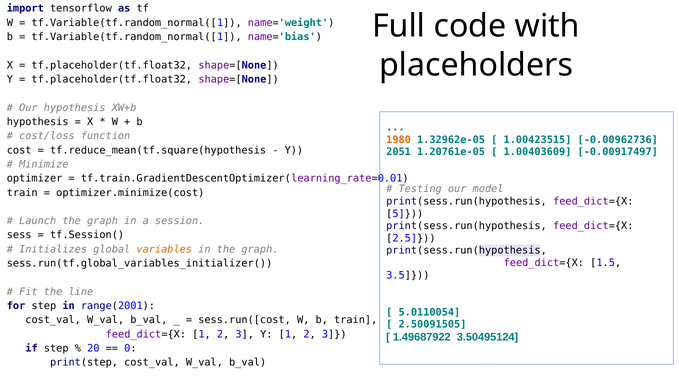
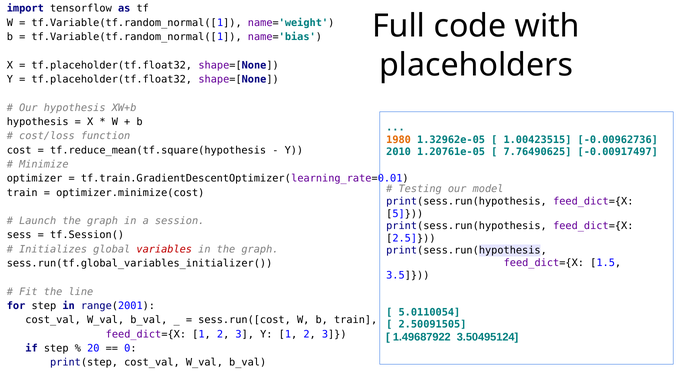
2051: 2051 -> 2010 (399, 152)
1.00403609: 1.00403609 -> 7.76490625 (537, 152)
variables colour: orange -> red (164, 249)
